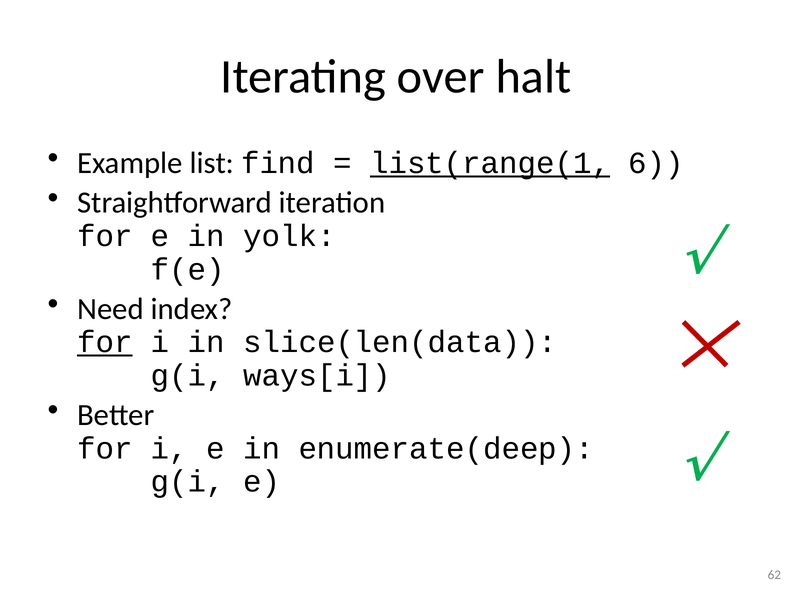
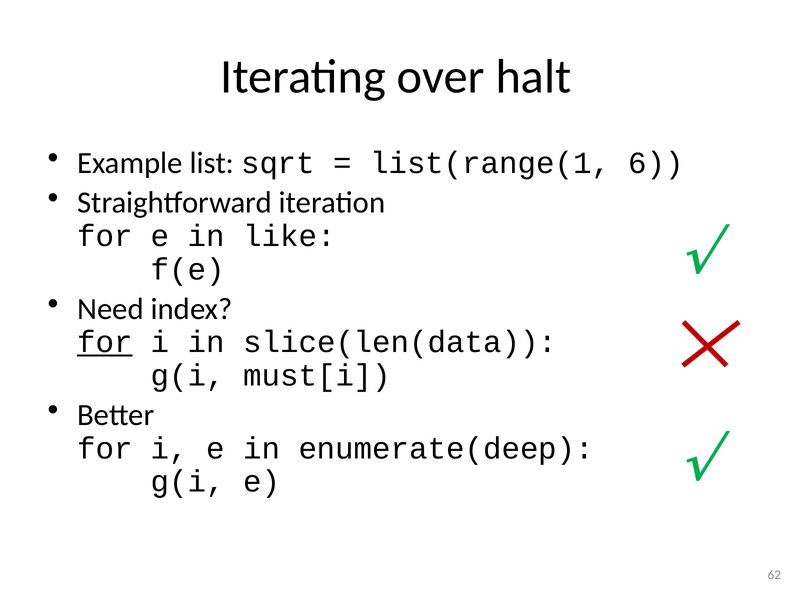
find: find -> sqrt (278, 163)
list(range(1 underline: present -> none (490, 163)
yolk: yolk -> like (289, 236)
ways[i: ways[i -> must[i (317, 375)
